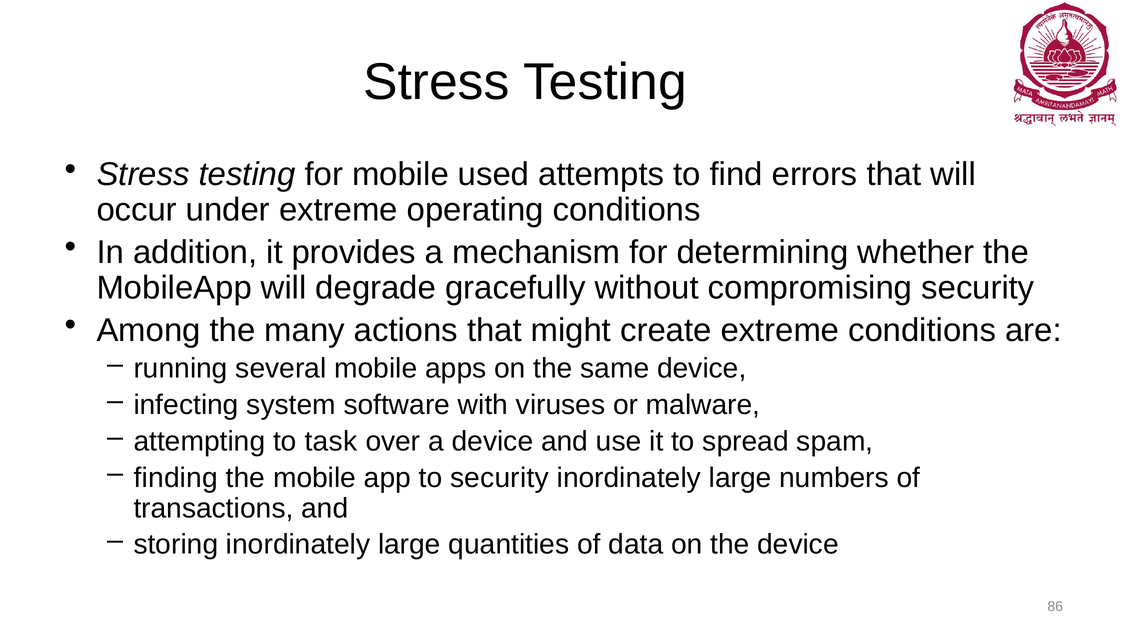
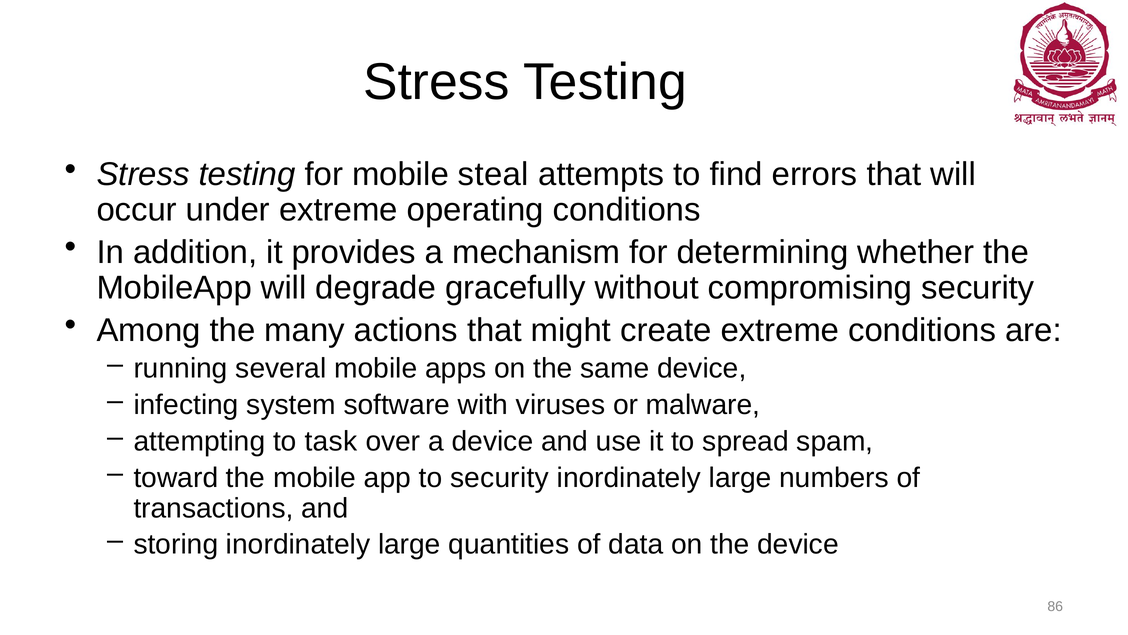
used: used -> steal (493, 174)
finding: finding -> toward (176, 478)
